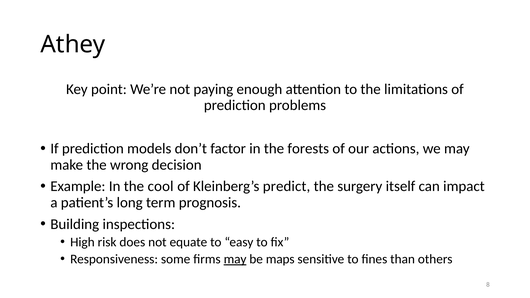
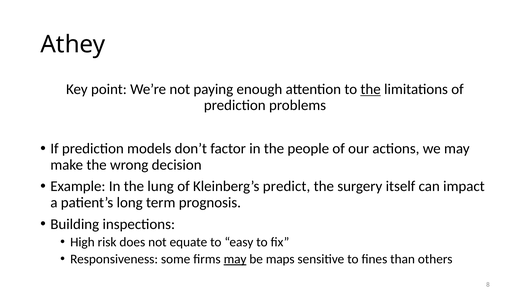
the underline: none -> present (371, 89)
forests: forests -> people (308, 149)
cool: cool -> lung (161, 186)
